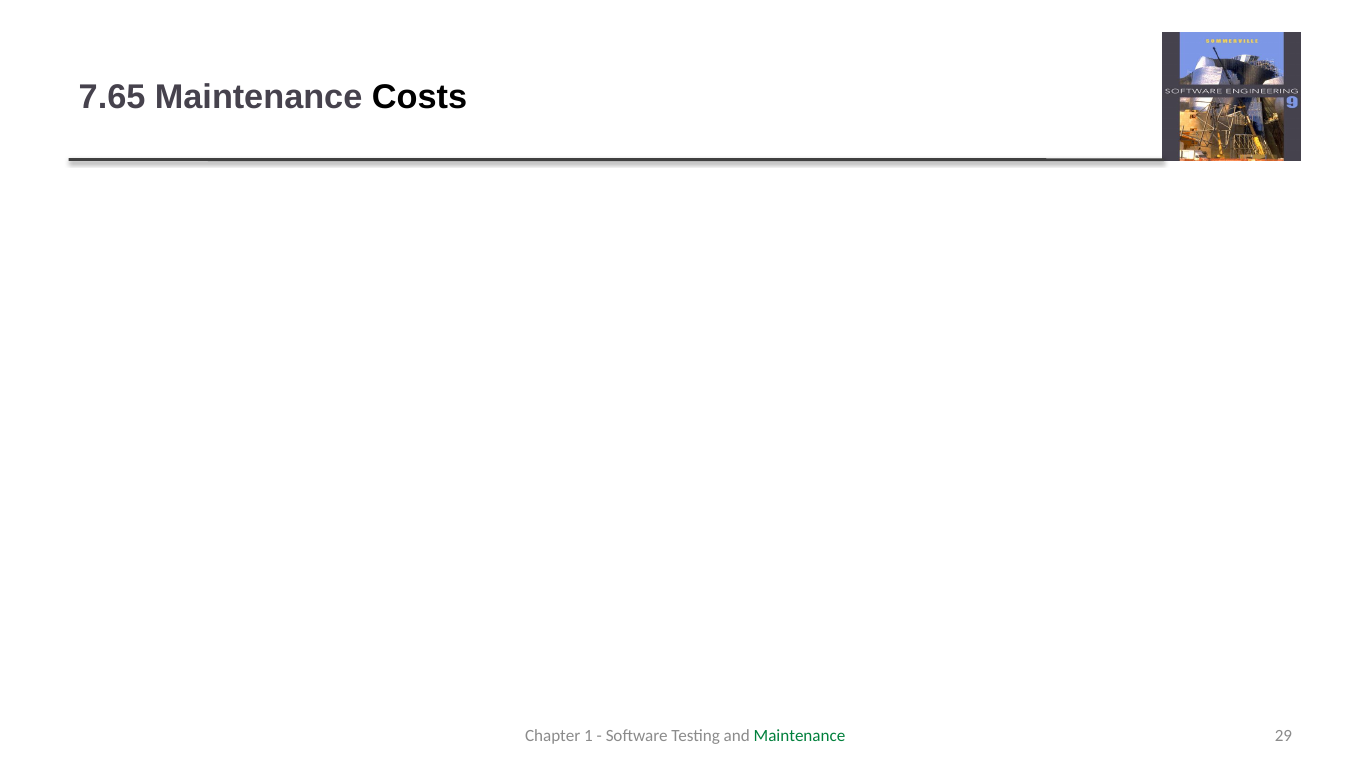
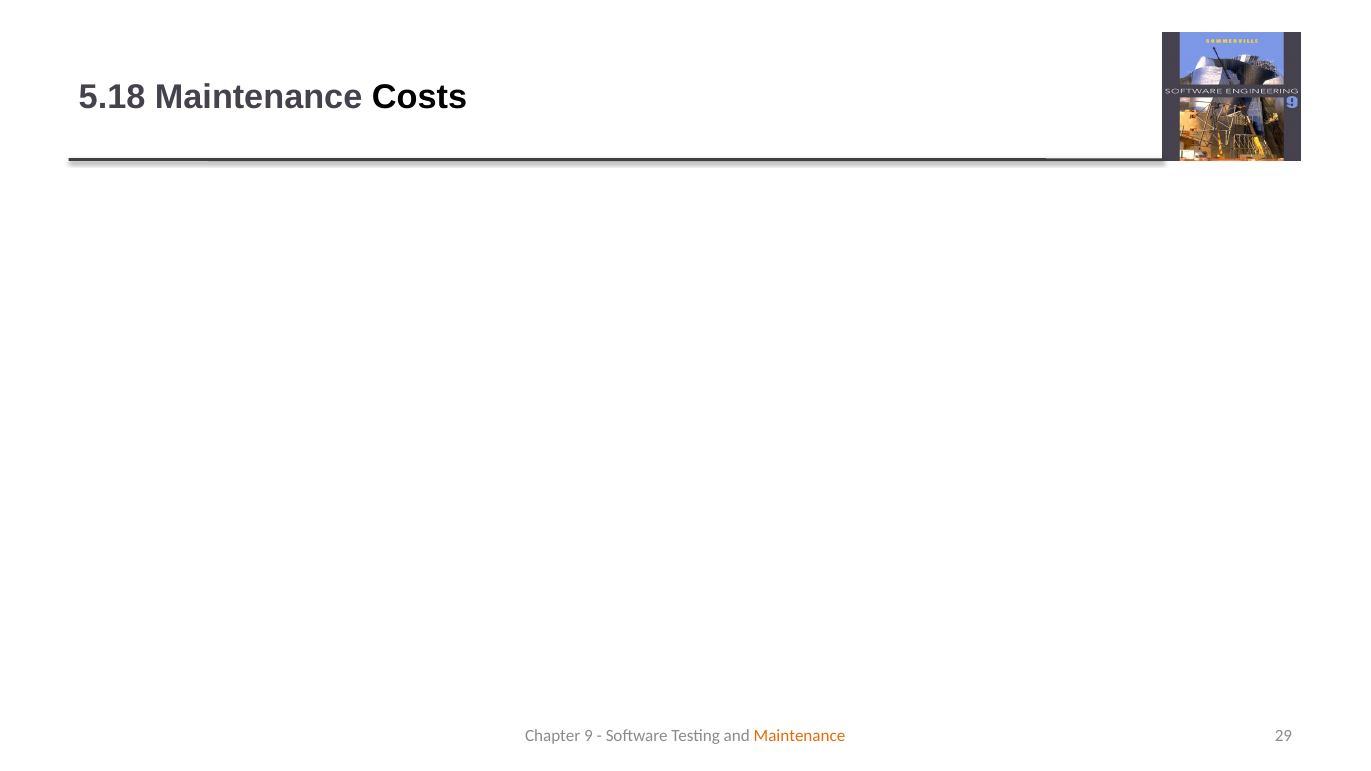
7.65: 7.65 -> 5.18 (112, 98)
1: 1 -> 9 (588, 736)
Maintenance colour: green -> orange (799, 736)
